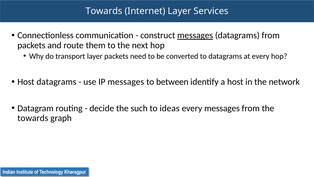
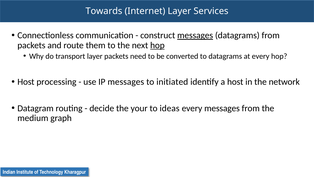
hop underline: none -> present (157, 45)
Host datagrams: datagrams -> processing (56, 82)
between: between -> initiated (172, 82)
such: such -> your (139, 108)
towards: towards -> medium (33, 118)
